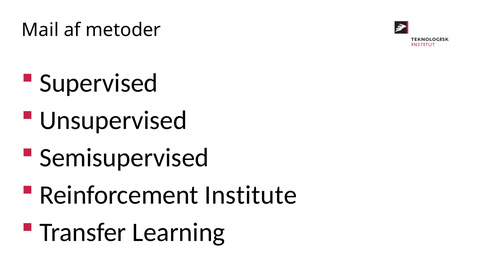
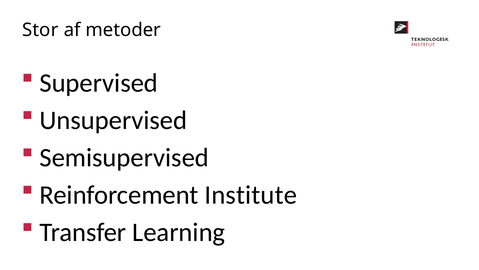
Mail: Mail -> Stor (40, 30)
